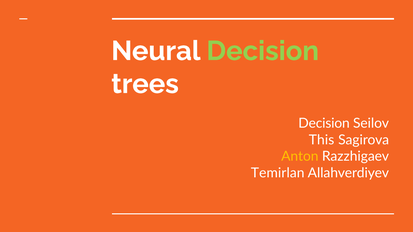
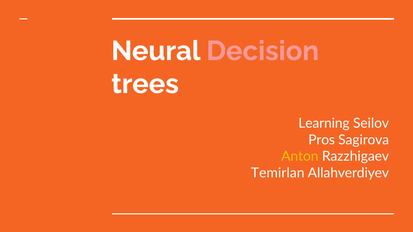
Decision colour: light green -> pink (263, 51)
Decision: Decision -> Learning (324, 124)
This: This -> Pros (322, 140)
